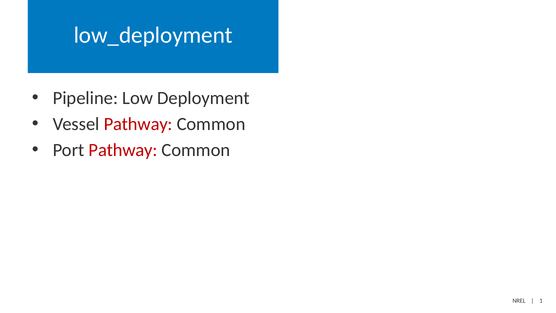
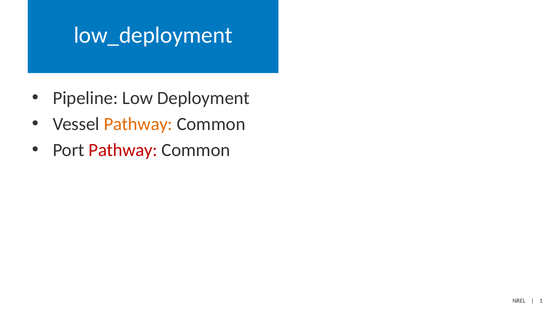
Pathway colour: red -> orange (138, 124)
